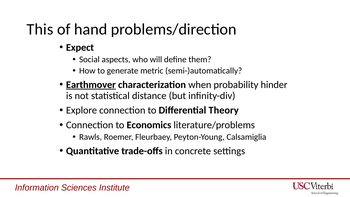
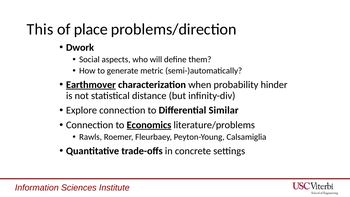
hand: hand -> place (91, 29)
Expect: Expect -> Dwork (80, 47)
Theory: Theory -> Similar (224, 110)
Economics underline: none -> present (149, 125)
